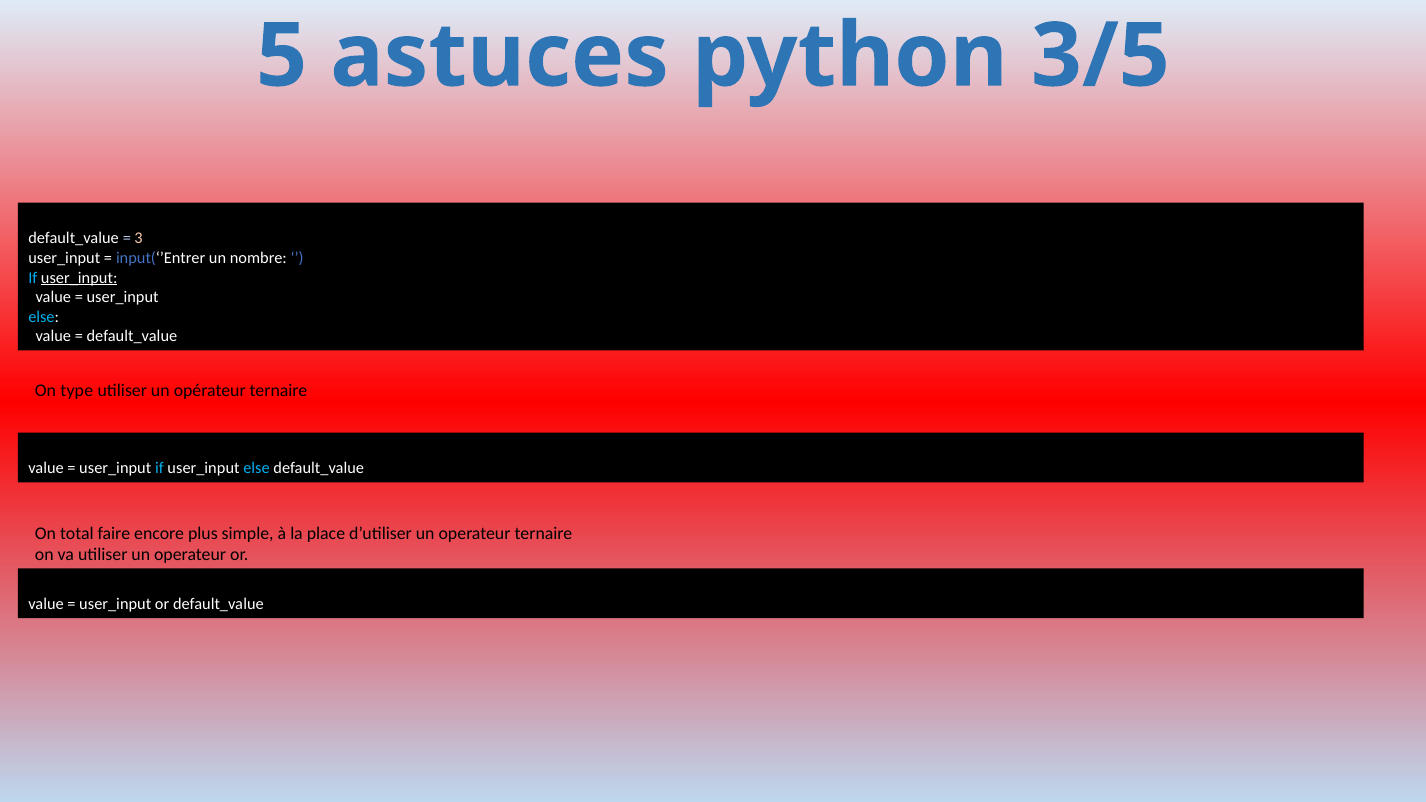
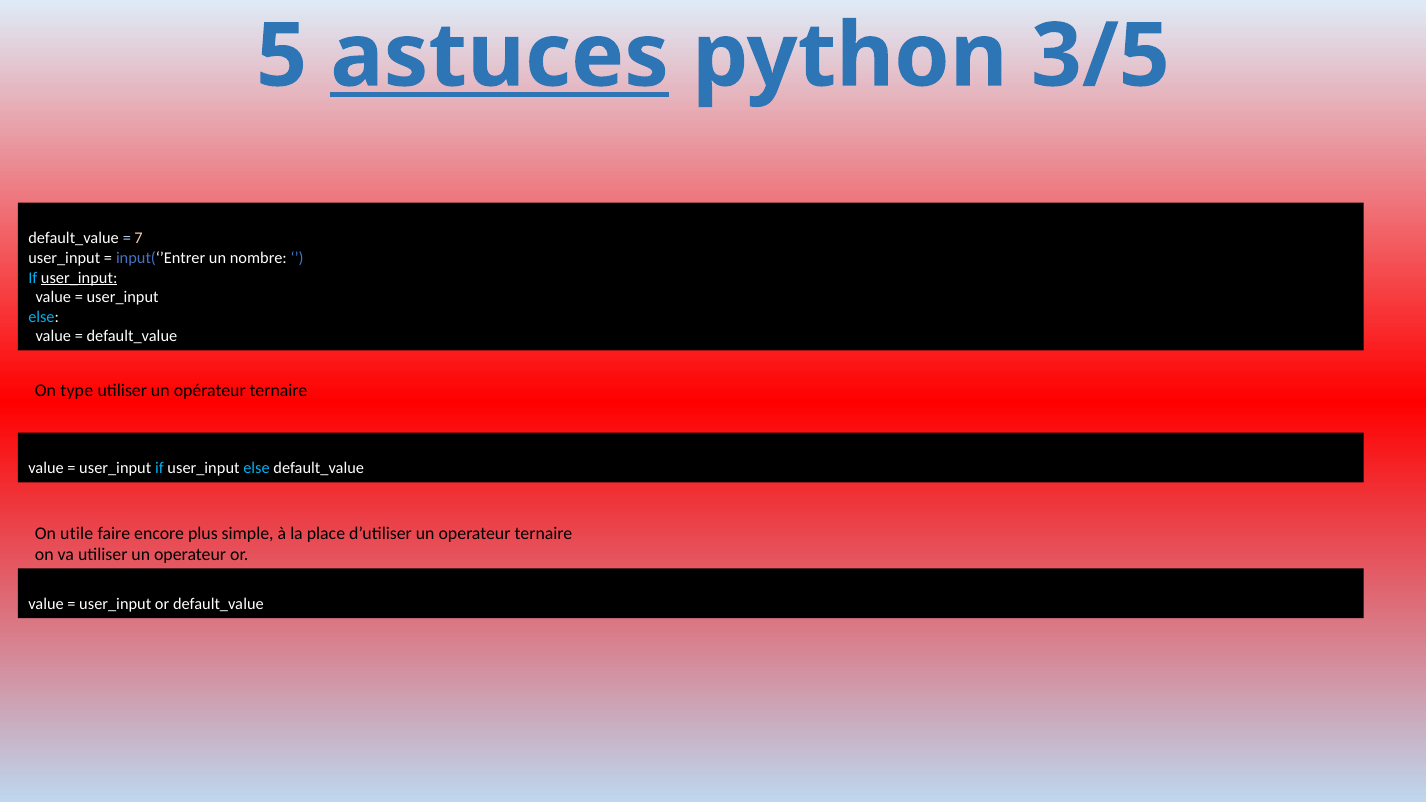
astuces underline: none -> present (500, 56)
3: 3 -> 7 (139, 239)
total: total -> utile (77, 534)
